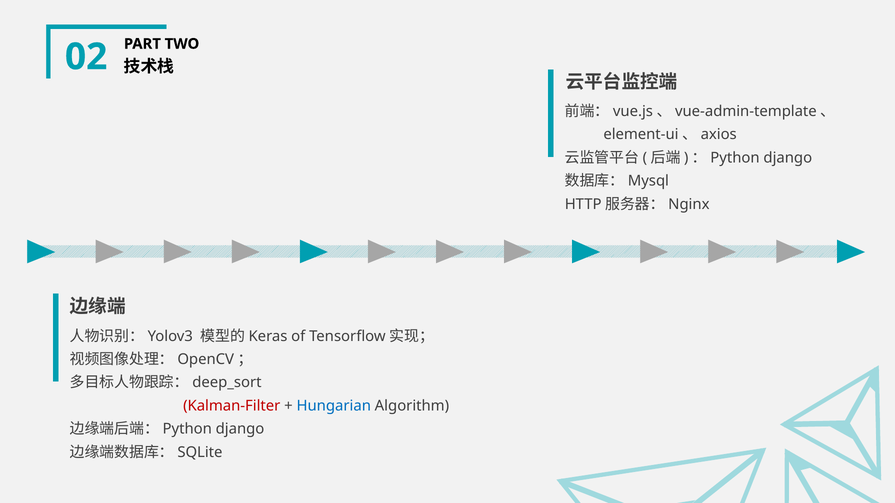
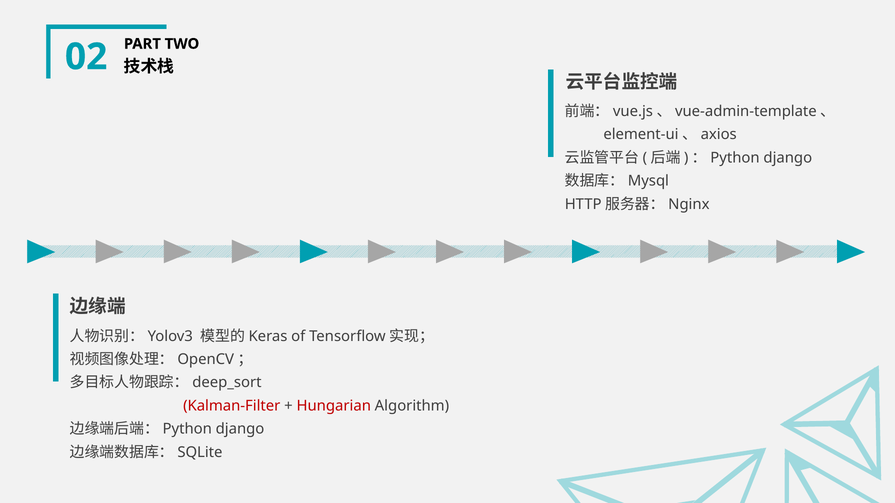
Hungarian colour: blue -> red (334, 406)
